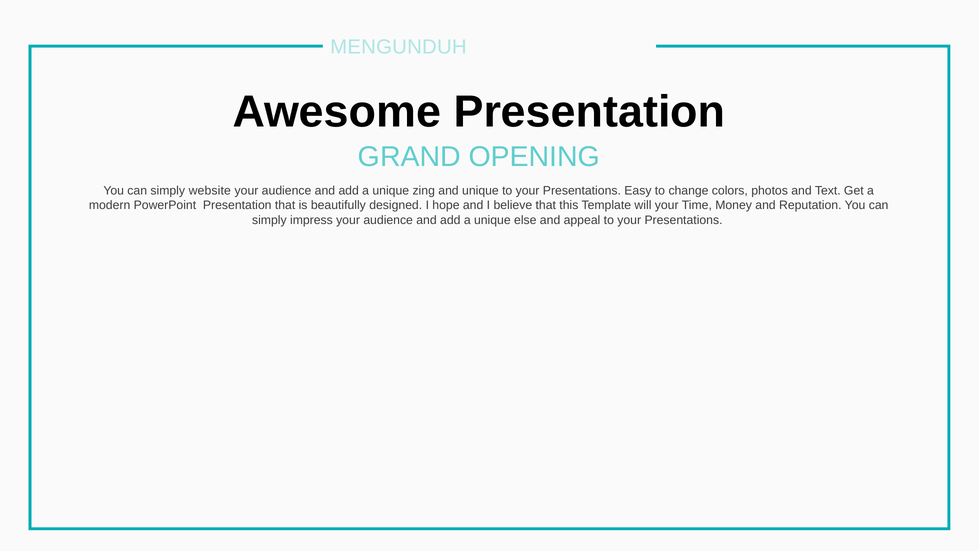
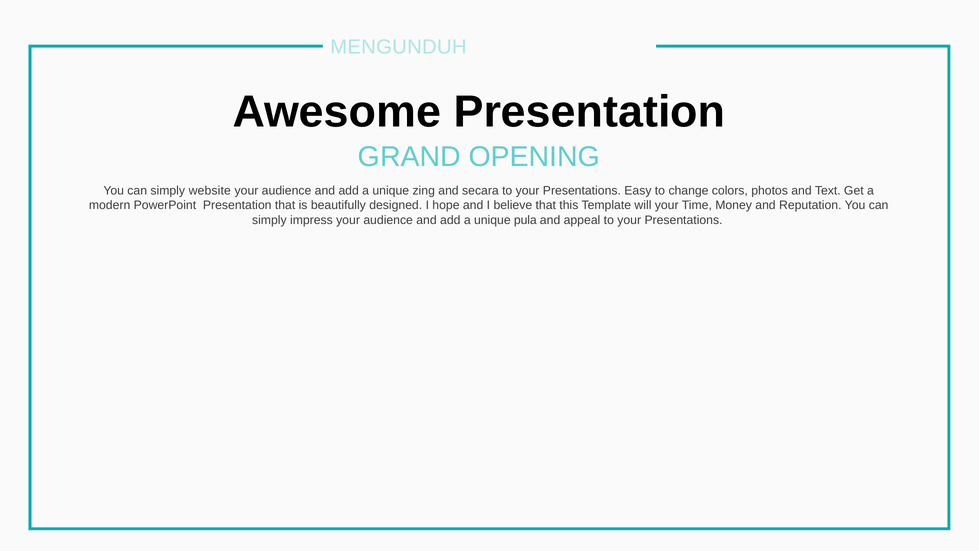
and unique: unique -> secara (480, 191)
else: else -> pula (525, 220)
